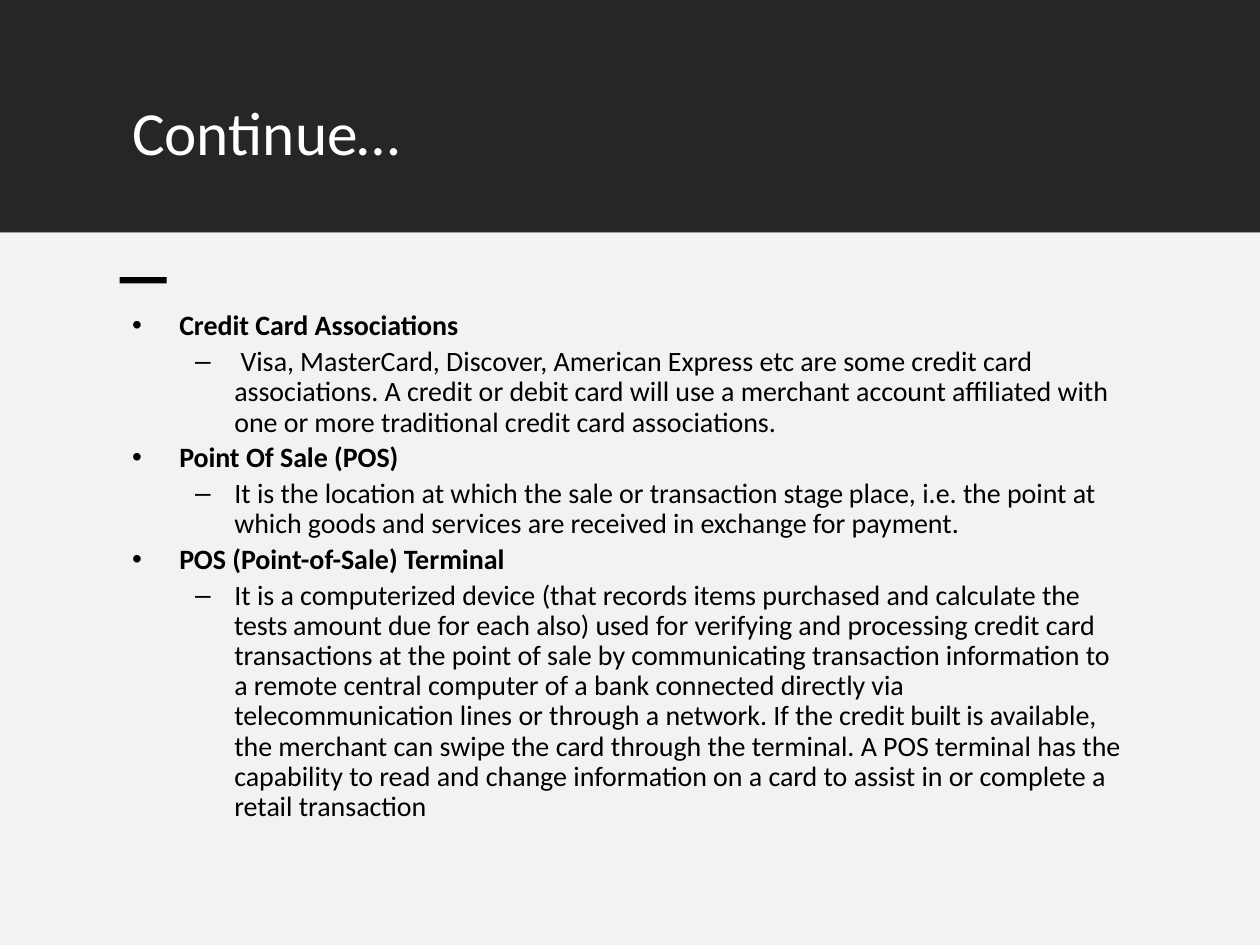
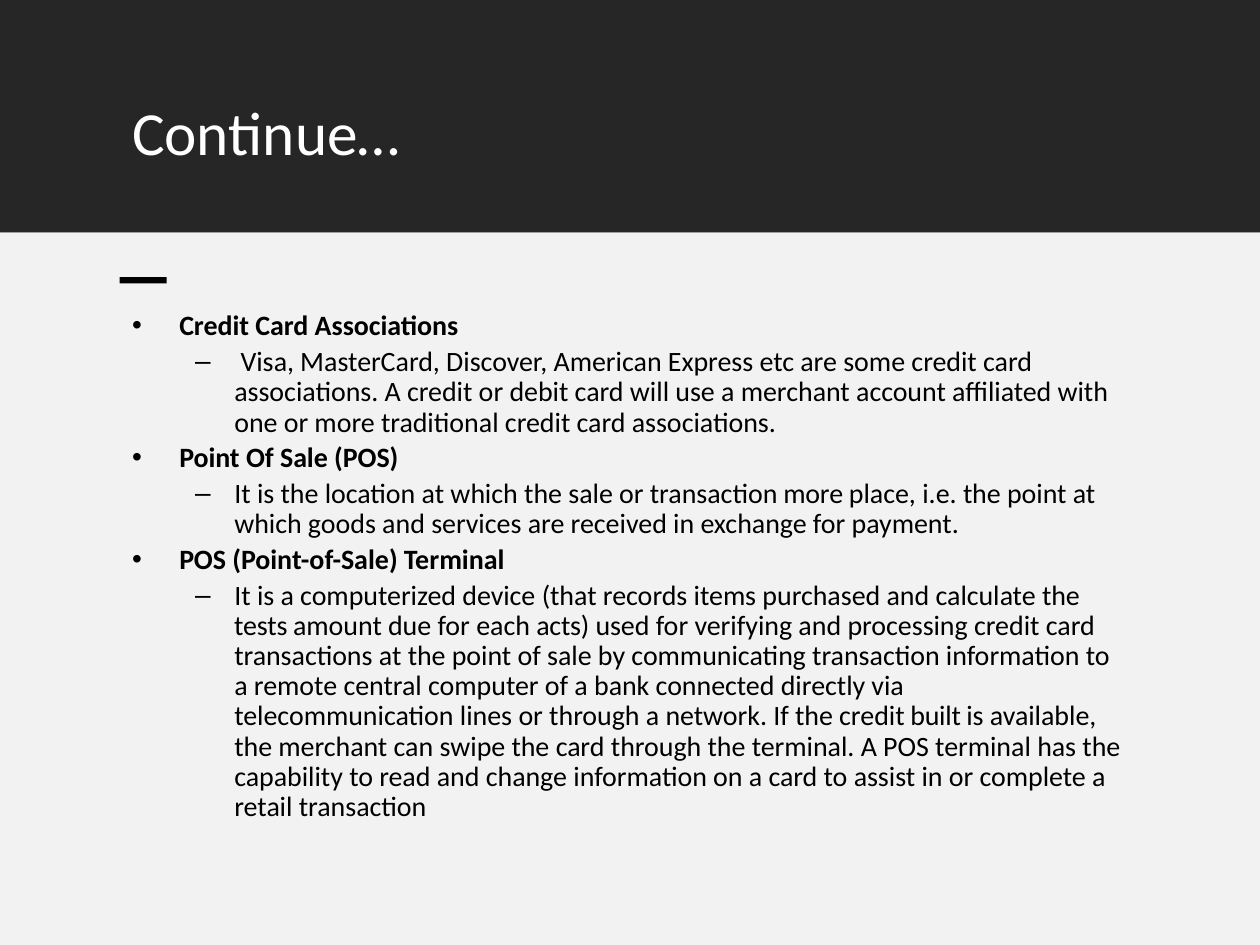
transaction stage: stage -> more (813, 494)
also: also -> acts (563, 626)
